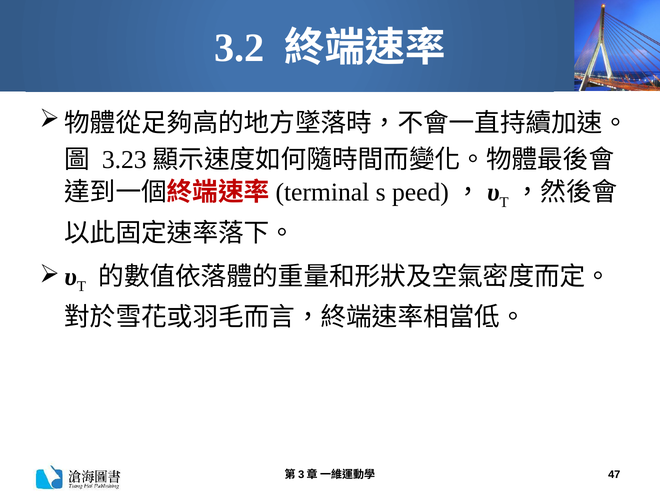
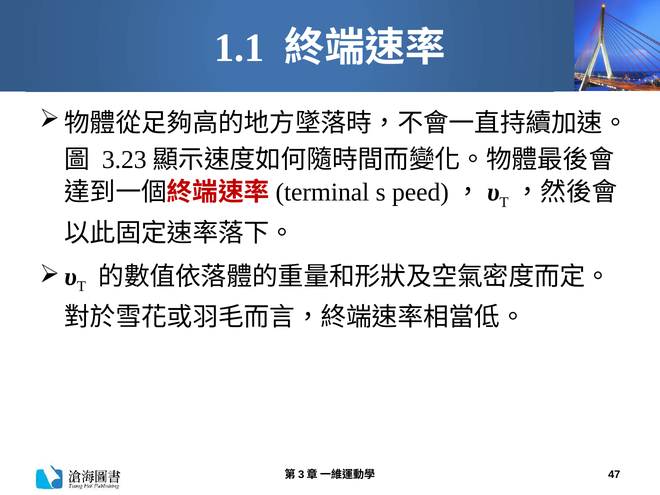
3.2: 3.2 -> 1.1 (239, 48)
